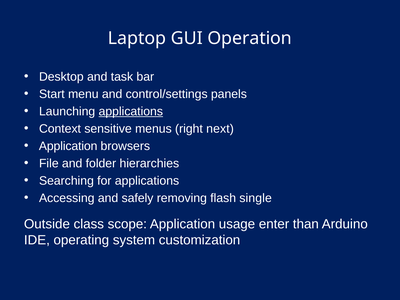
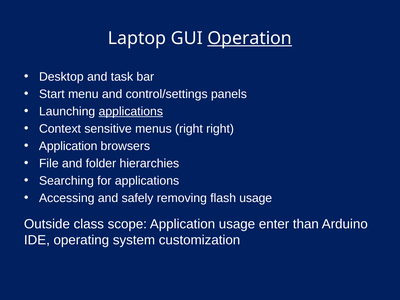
Operation underline: none -> present (250, 38)
right next: next -> right (220, 129)
flash single: single -> usage (256, 198)
